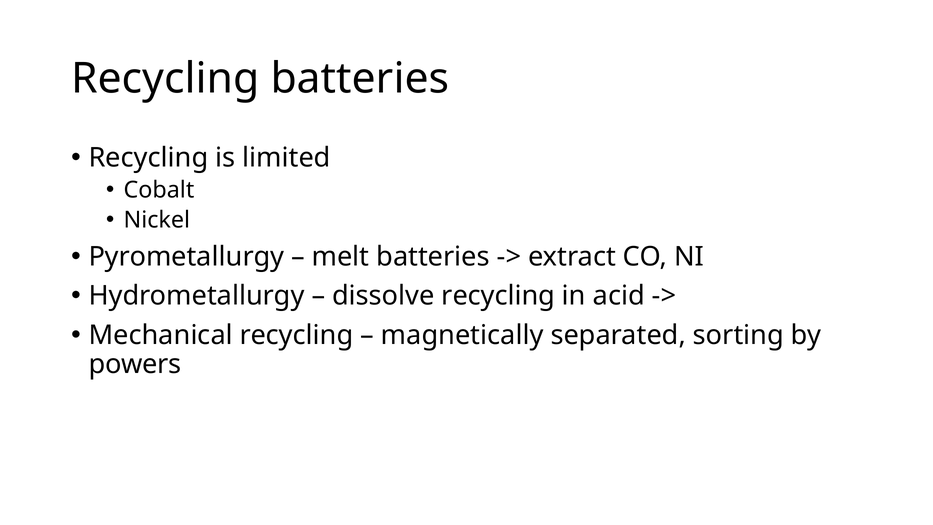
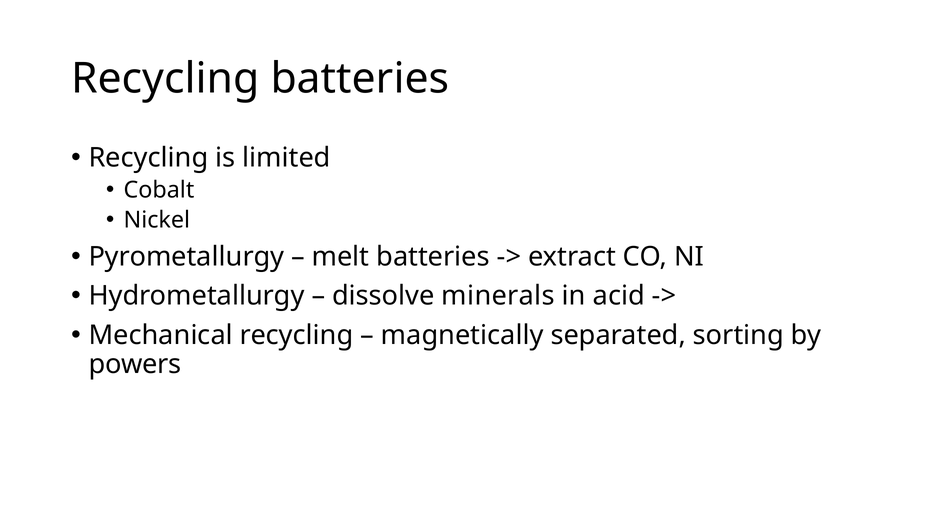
dissolve recycling: recycling -> minerals (498, 296)
